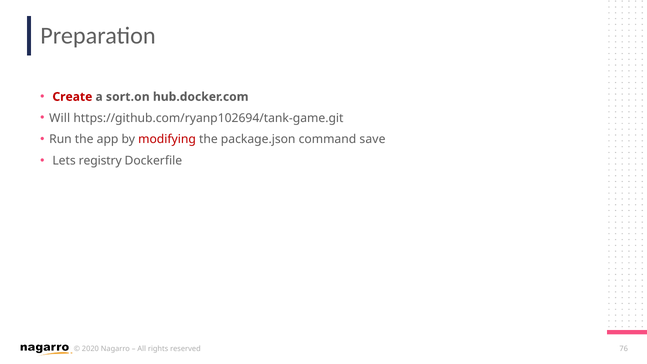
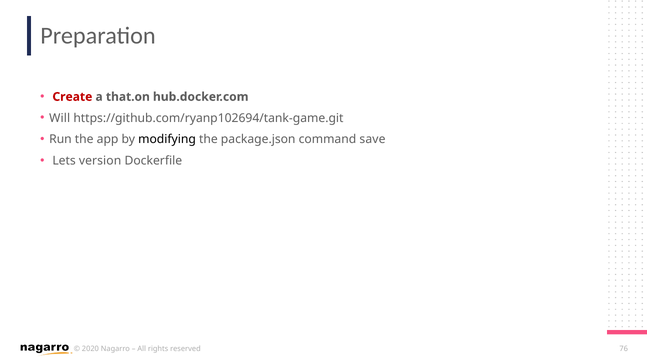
sort.on: sort.on -> that.on (128, 97)
modifying colour: red -> black (167, 139)
registry: registry -> version (100, 161)
